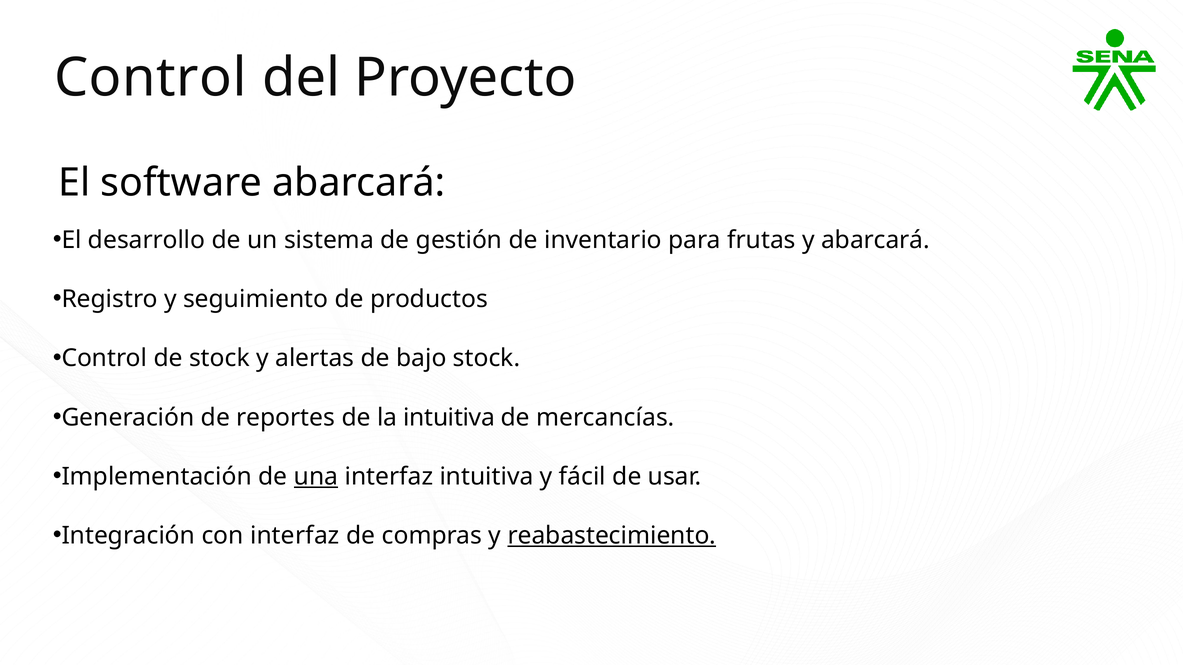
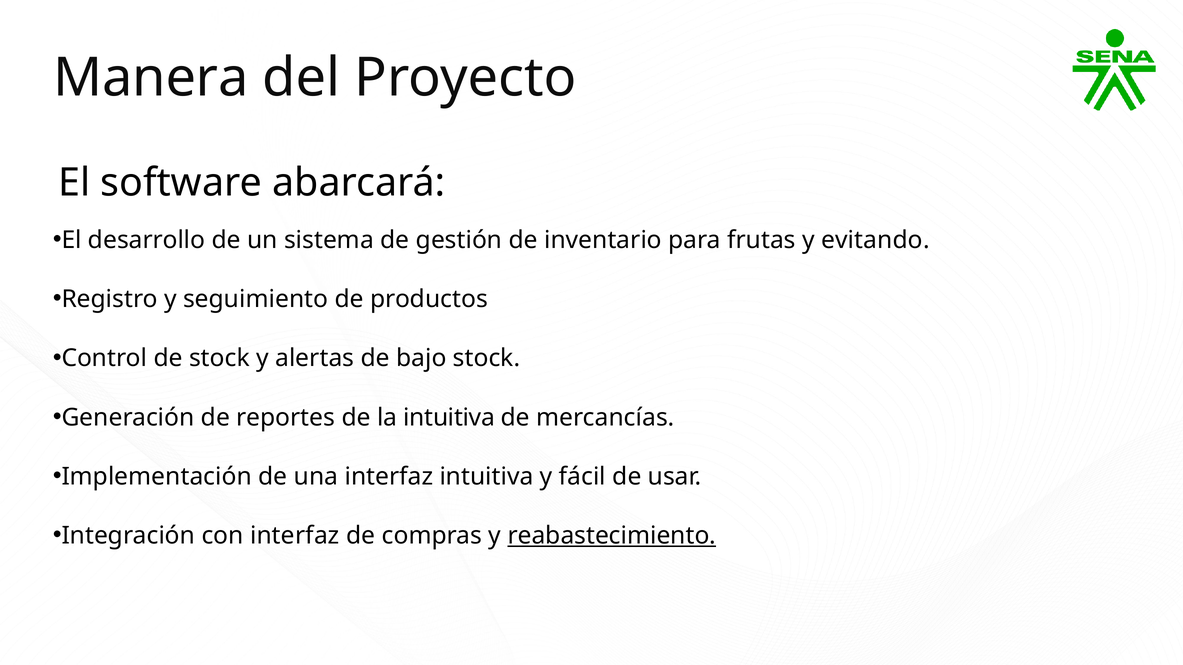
Control: Control -> Manera (151, 78)
y abarcará: abarcará -> evitando (875, 240)
una underline: present -> none (316, 477)
